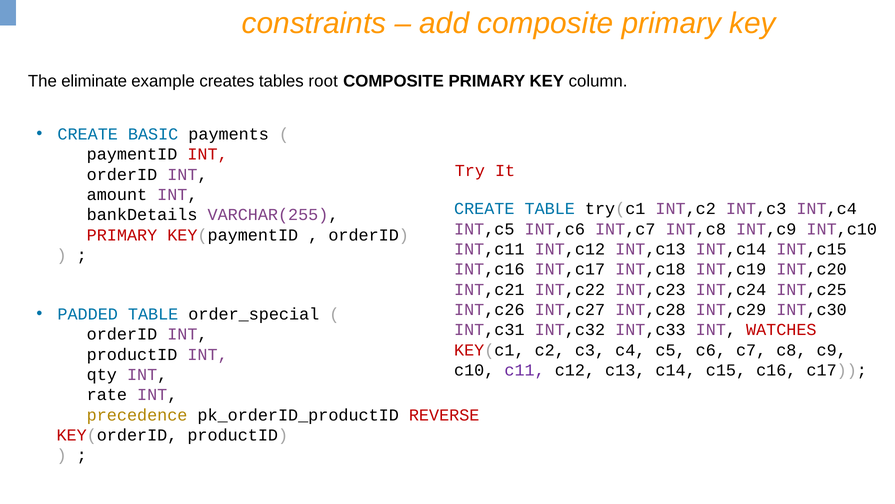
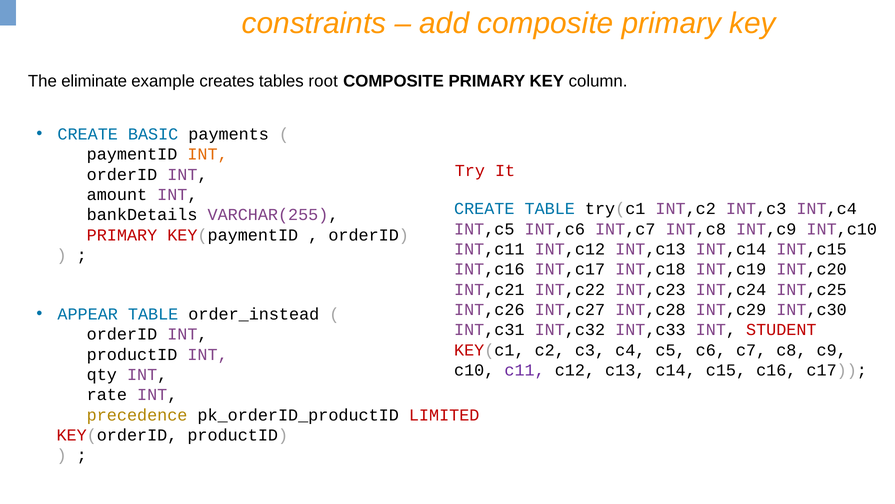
INT colour: red -> orange (208, 154)
PADDED: PADDED -> APPEAR (88, 314)
order_special: order_special -> order_instead (254, 314)
WATCHES: WATCHES -> STUDENT (781, 329)
REVERSE: REVERSE -> LIMITED (444, 414)
